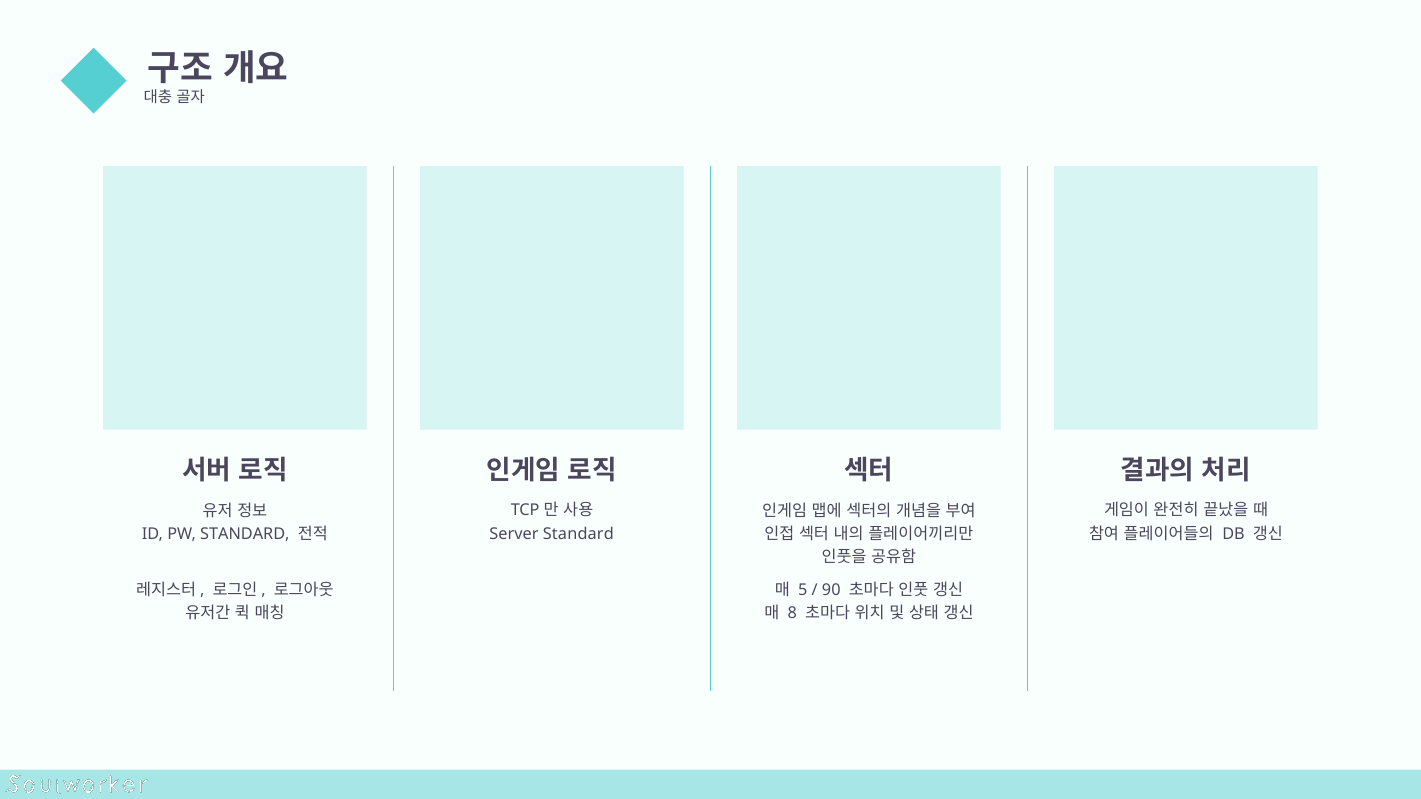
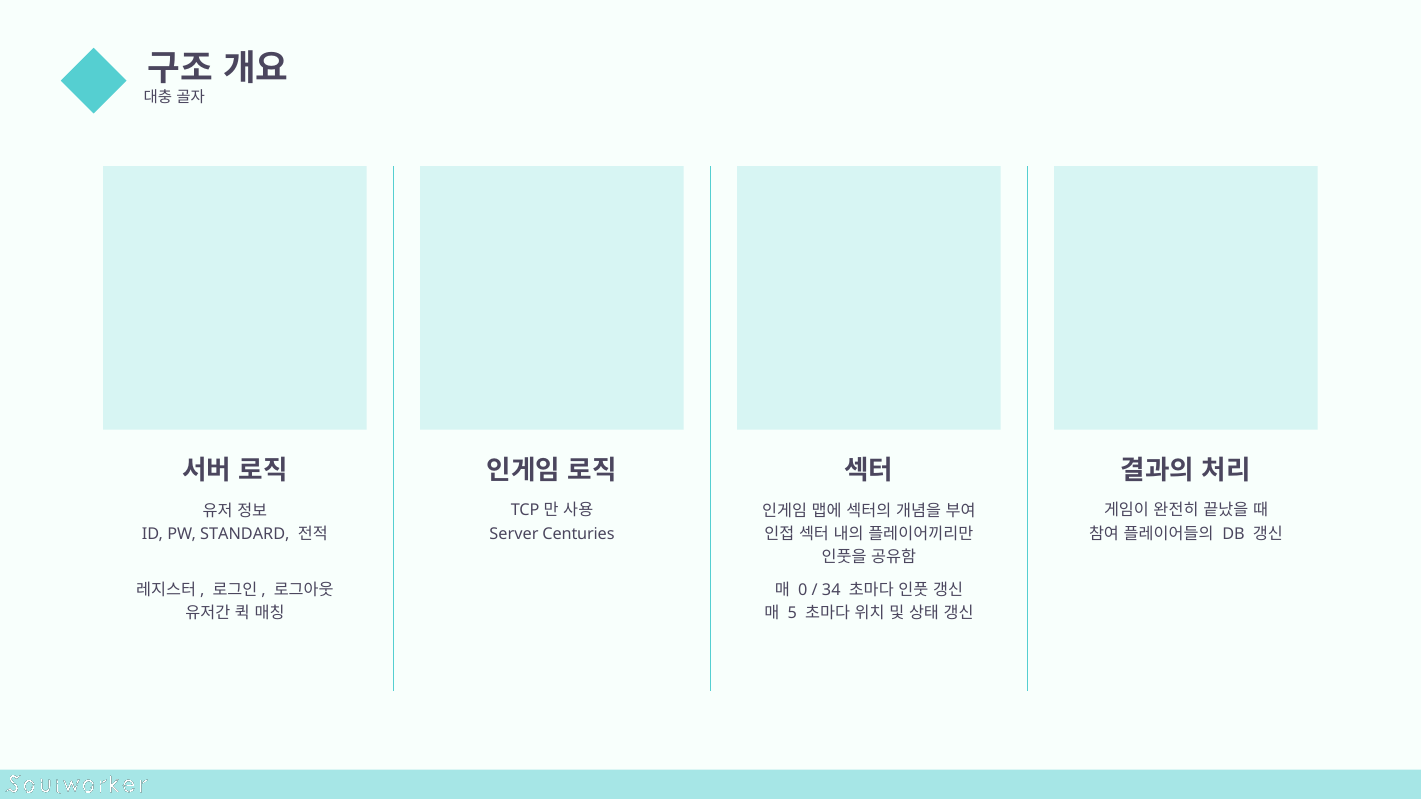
Server Standard: Standard -> Centuries (579, 534)
5: 5 -> 0 (803, 590)
90: 90 -> 34 (831, 590)
8: 8 -> 5 (792, 614)
